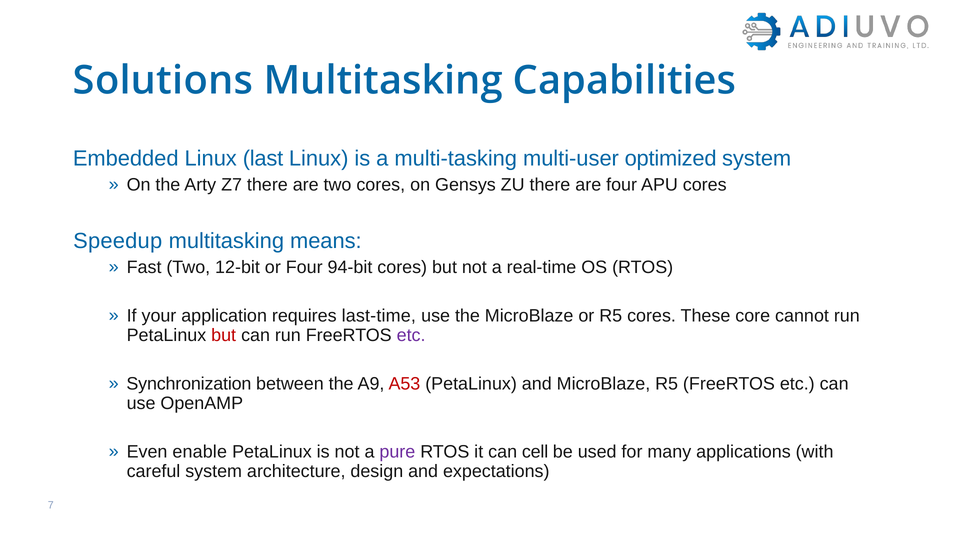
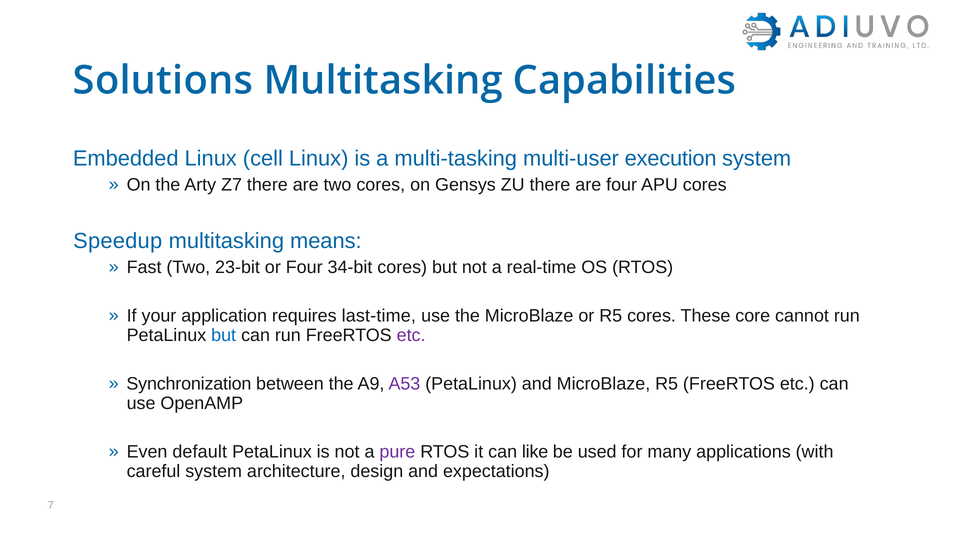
last: last -> cell (263, 158)
optimized: optimized -> execution (671, 158)
12-bit: 12-bit -> 23-bit (238, 267)
94-bit: 94-bit -> 34-bit (350, 267)
but colour: red -> blue (224, 335)
A53 colour: red -> purple (404, 384)
enable: enable -> default (200, 452)
cell: cell -> like (535, 452)
